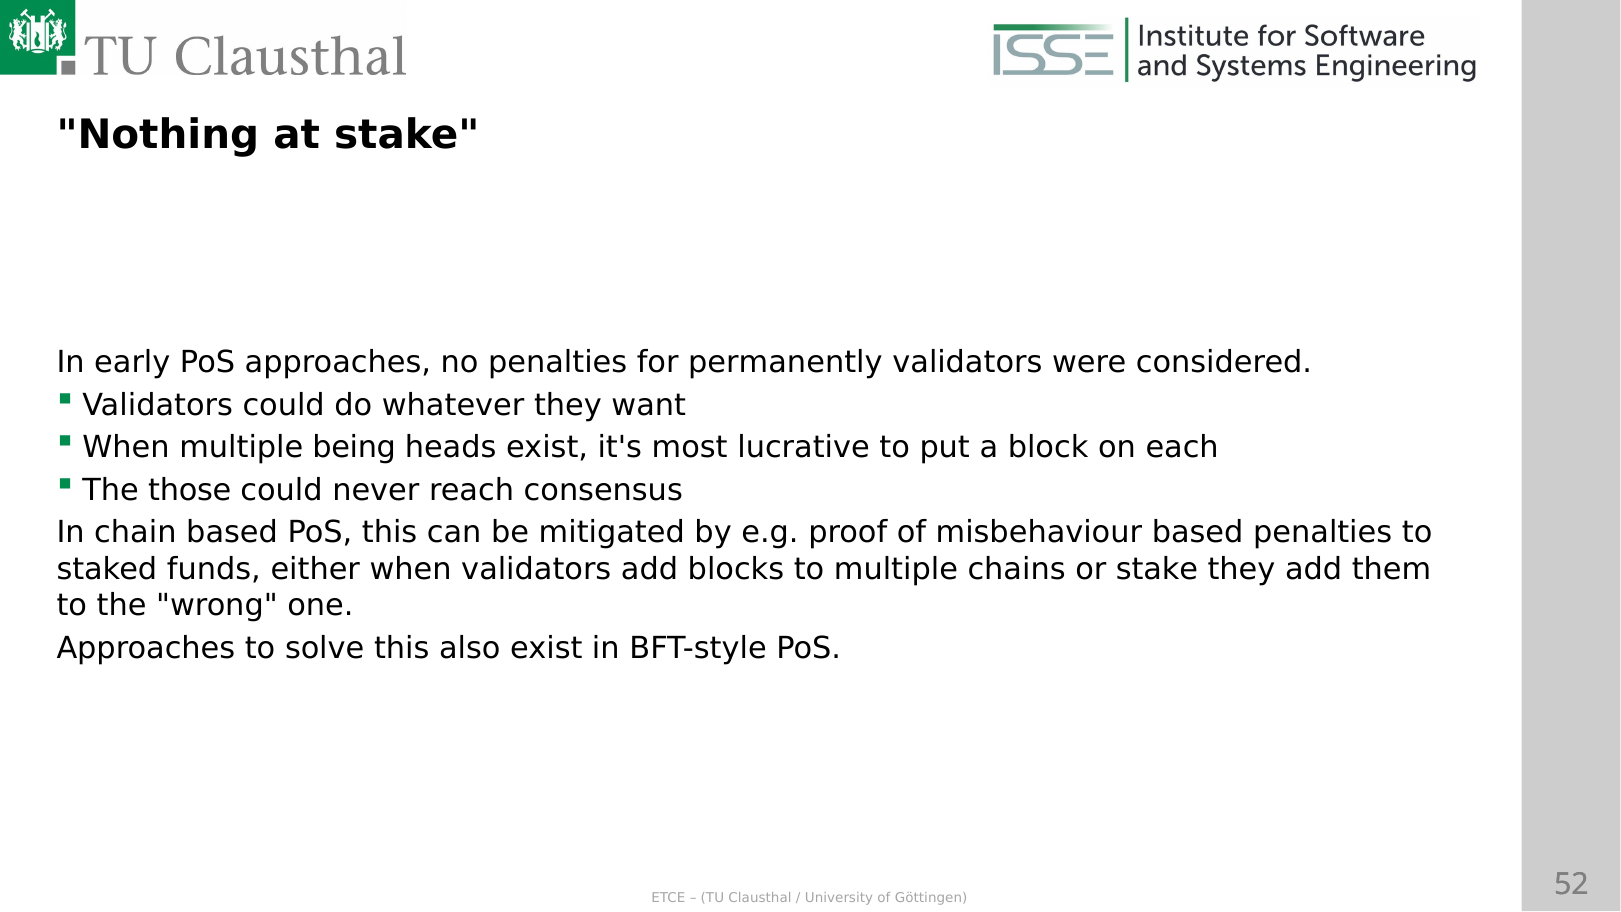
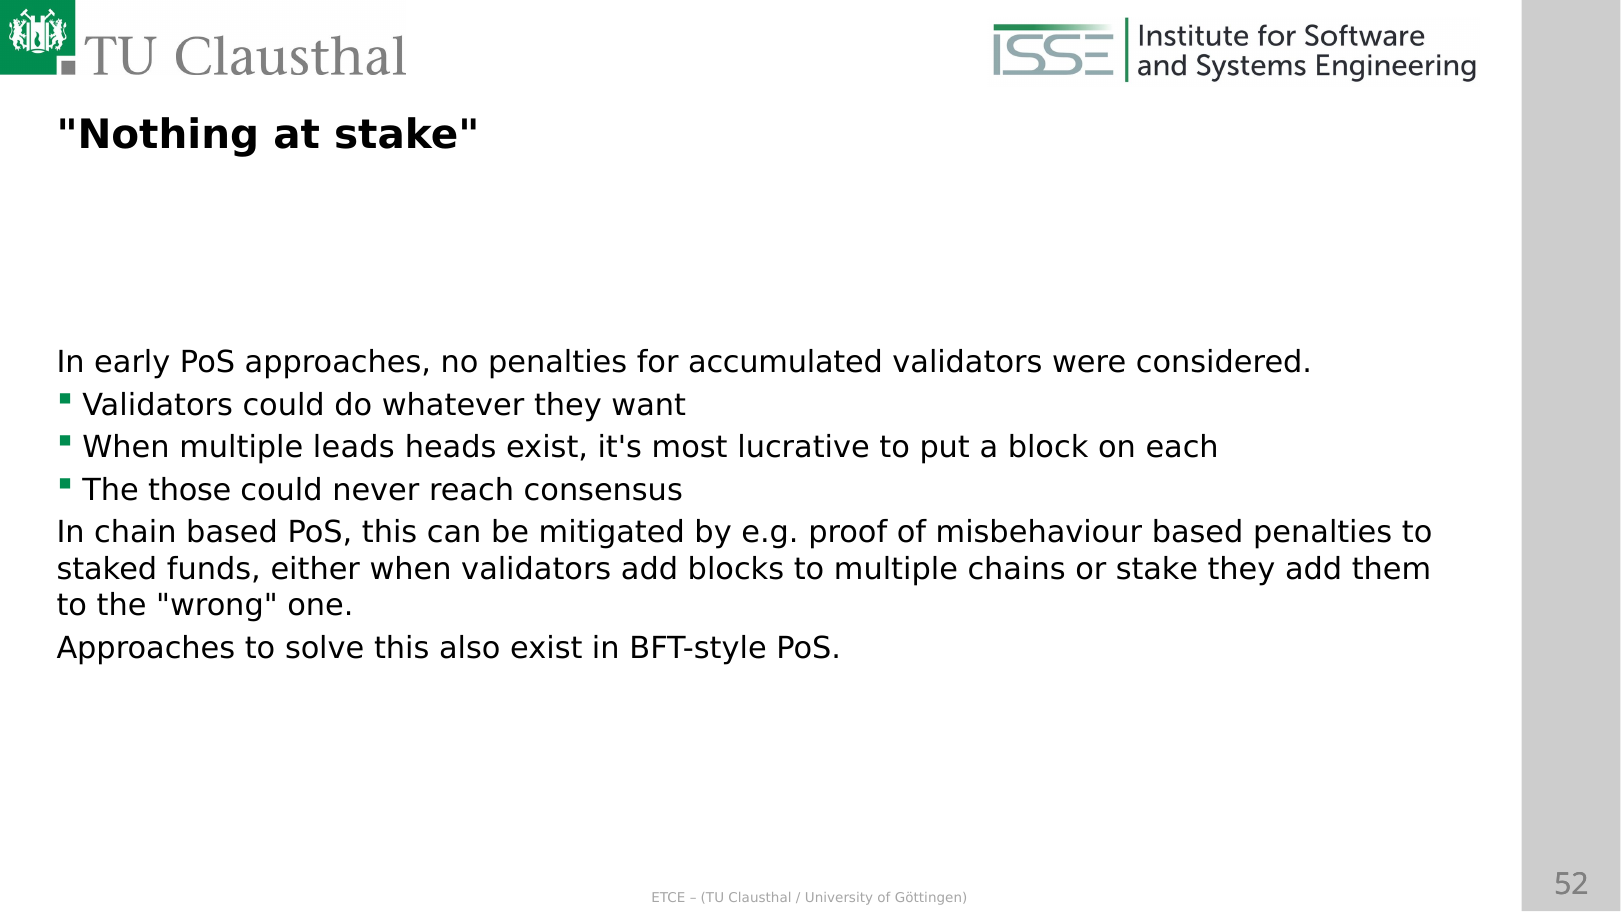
permanently: permanently -> accumulated (786, 363)
being: being -> leads (354, 448)
